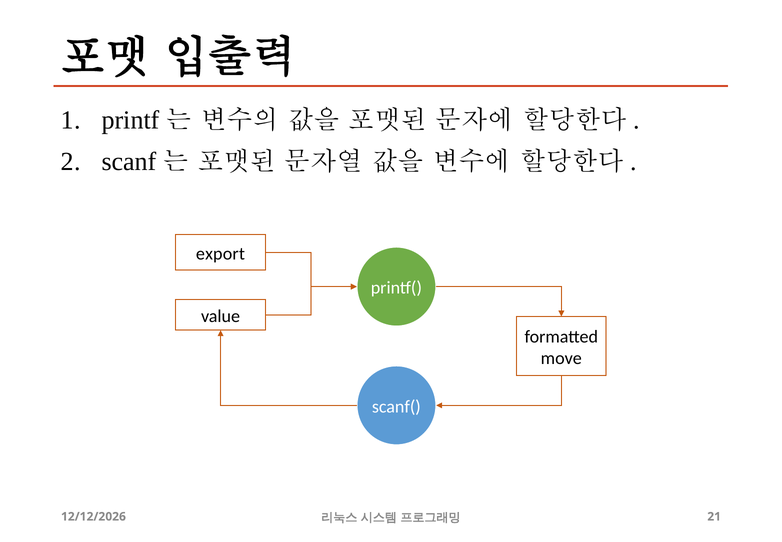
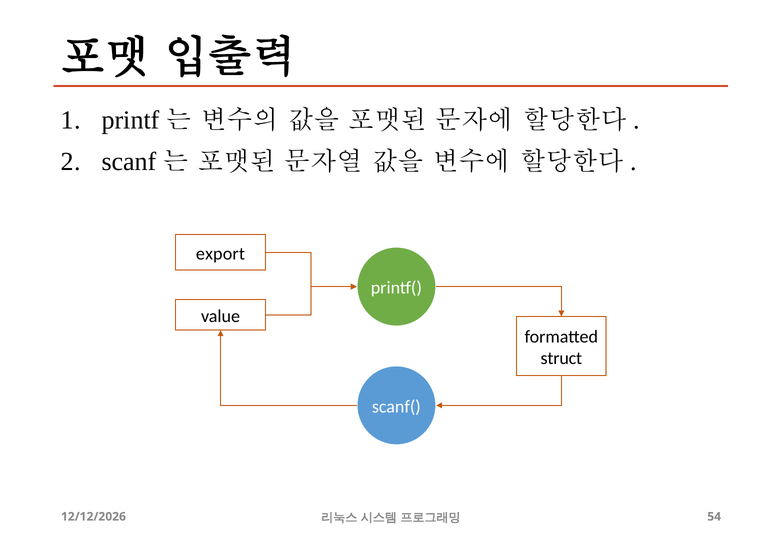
move: move -> struct (561, 358)
21: 21 -> 54 (714, 516)
